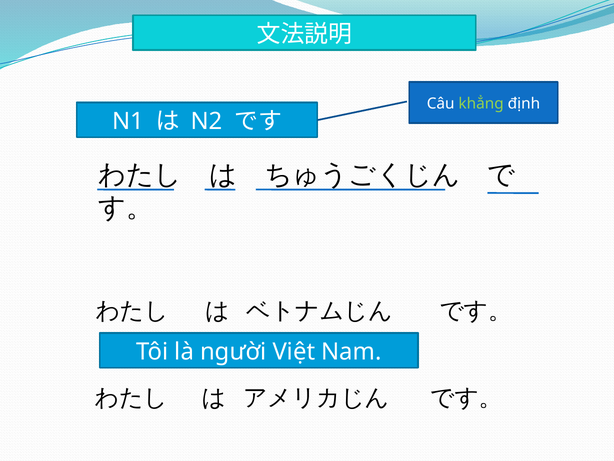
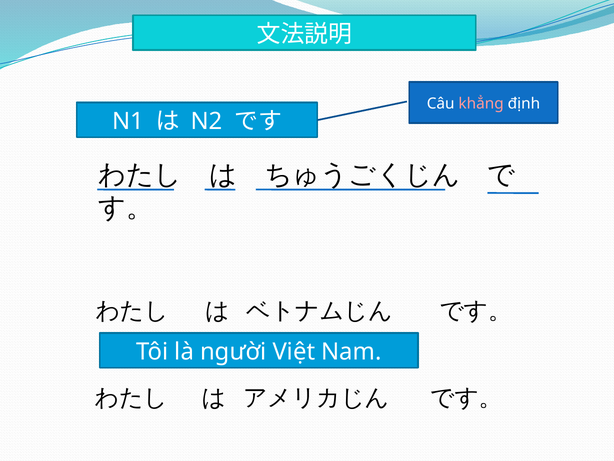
khẳng colour: light green -> pink (481, 103)
